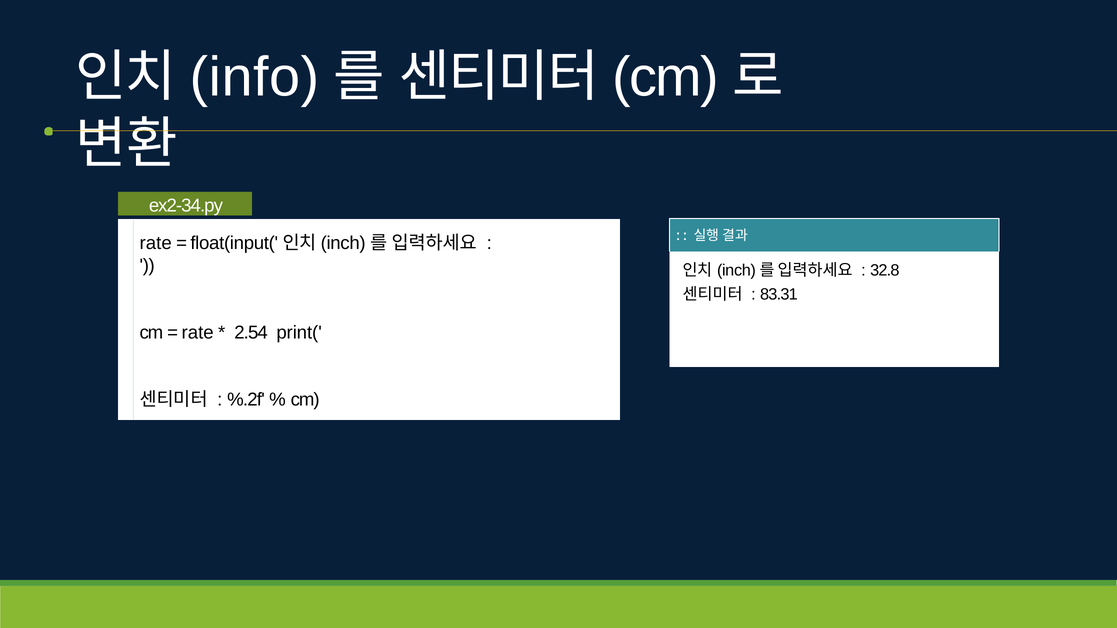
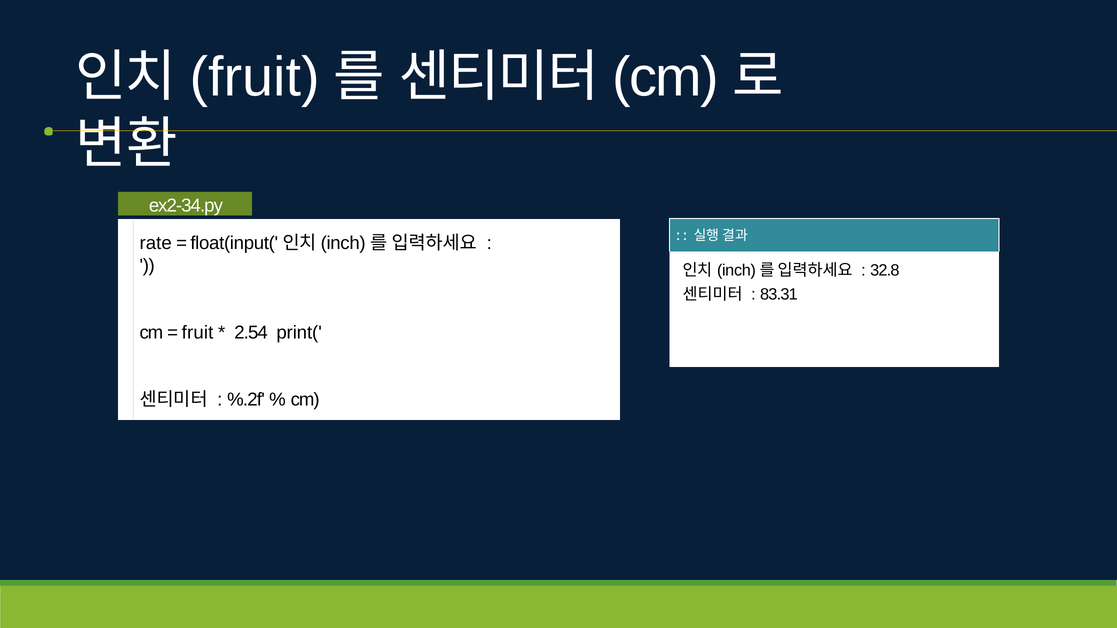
info: info -> fruit (255, 77)
rate: rate -> fruit (198, 333)
